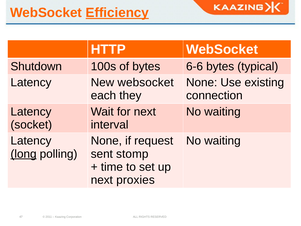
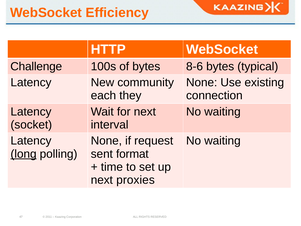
Efficiency underline: present -> none (117, 13)
Shutdown: Shutdown -> Challenge (36, 66)
6-6: 6-6 -> 8-6 (195, 66)
New websocket: websocket -> community (146, 82)
stomp: stomp -> format (132, 154)
